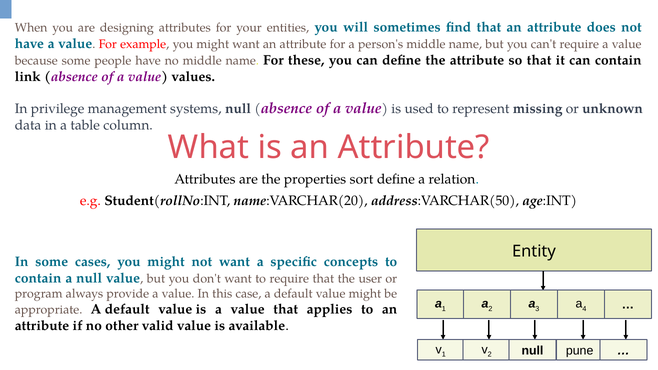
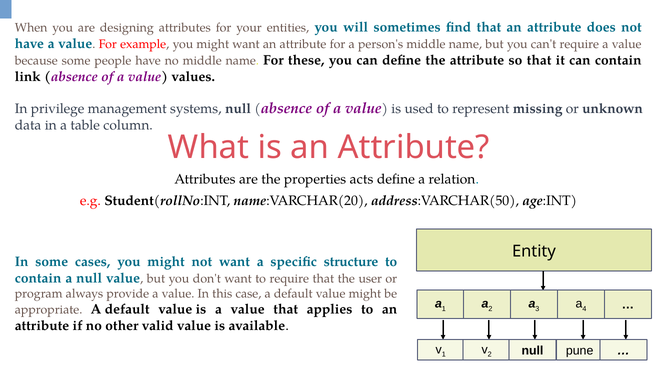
sort: sort -> acts (362, 179)
concepts: concepts -> structure (351, 262)
